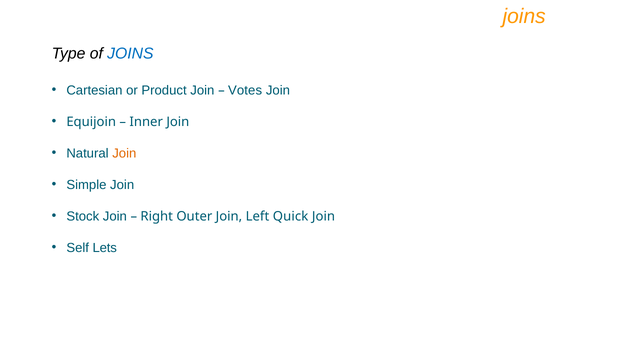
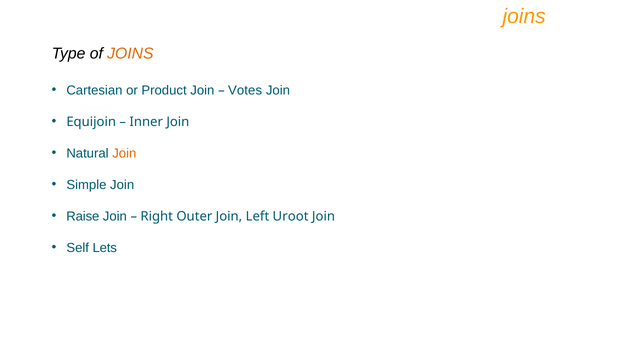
JOINS colour: blue -> orange (130, 54)
Stock: Stock -> Raise (83, 216)
Quick: Quick -> Uroot (291, 216)
